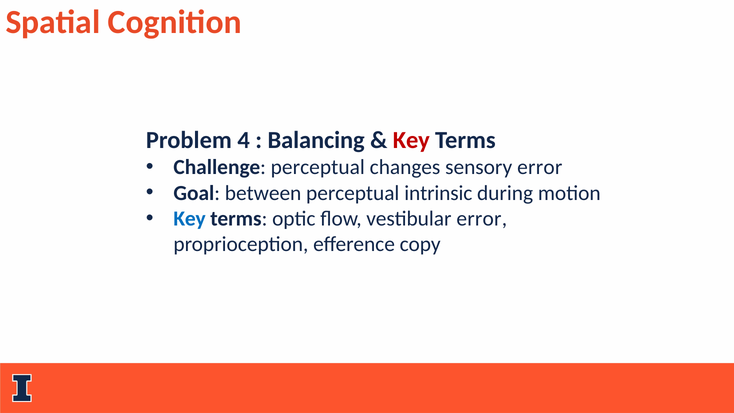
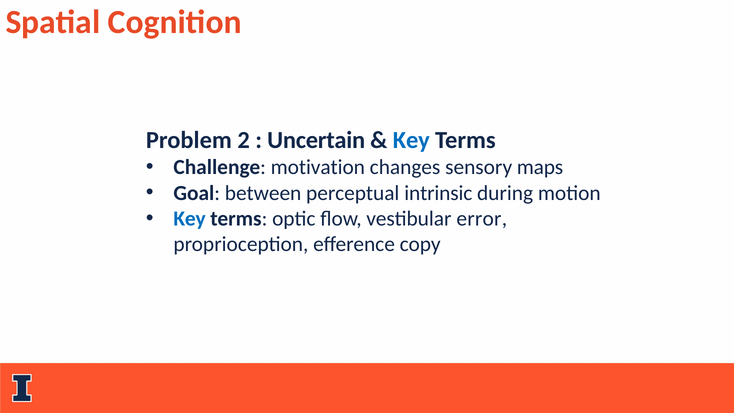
4: 4 -> 2 (244, 140)
Balancing: Balancing -> Uncertain (316, 140)
Key colour: red -> blue (411, 140)
Challenge perceptual: perceptual -> motivation (318, 167)
sensory error: error -> maps (540, 167)
